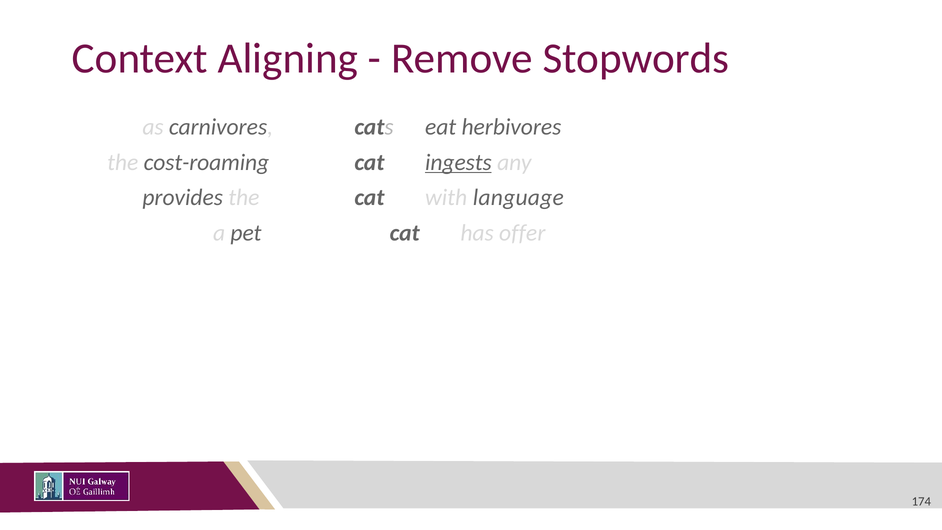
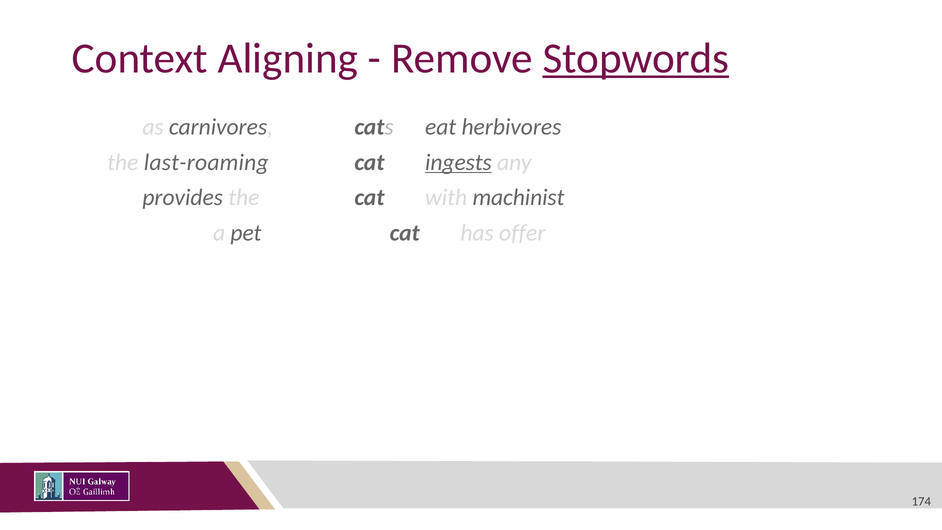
Stopwords underline: none -> present (636, 58)
cost-roaming: cost-roaming -> last-roaming (206, 162)
language: language -> machinist (518, 198)
